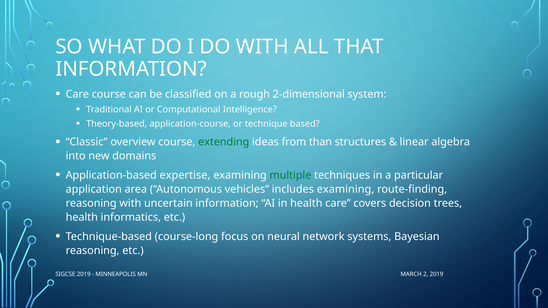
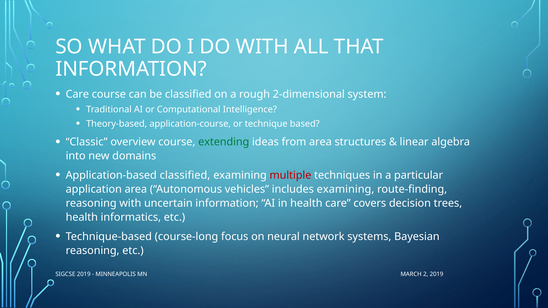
from than: than -> area (320, 142)
Application-based expertise: expertise -> classified (185, 175)
multiple colour: green -> red (290, 175)
